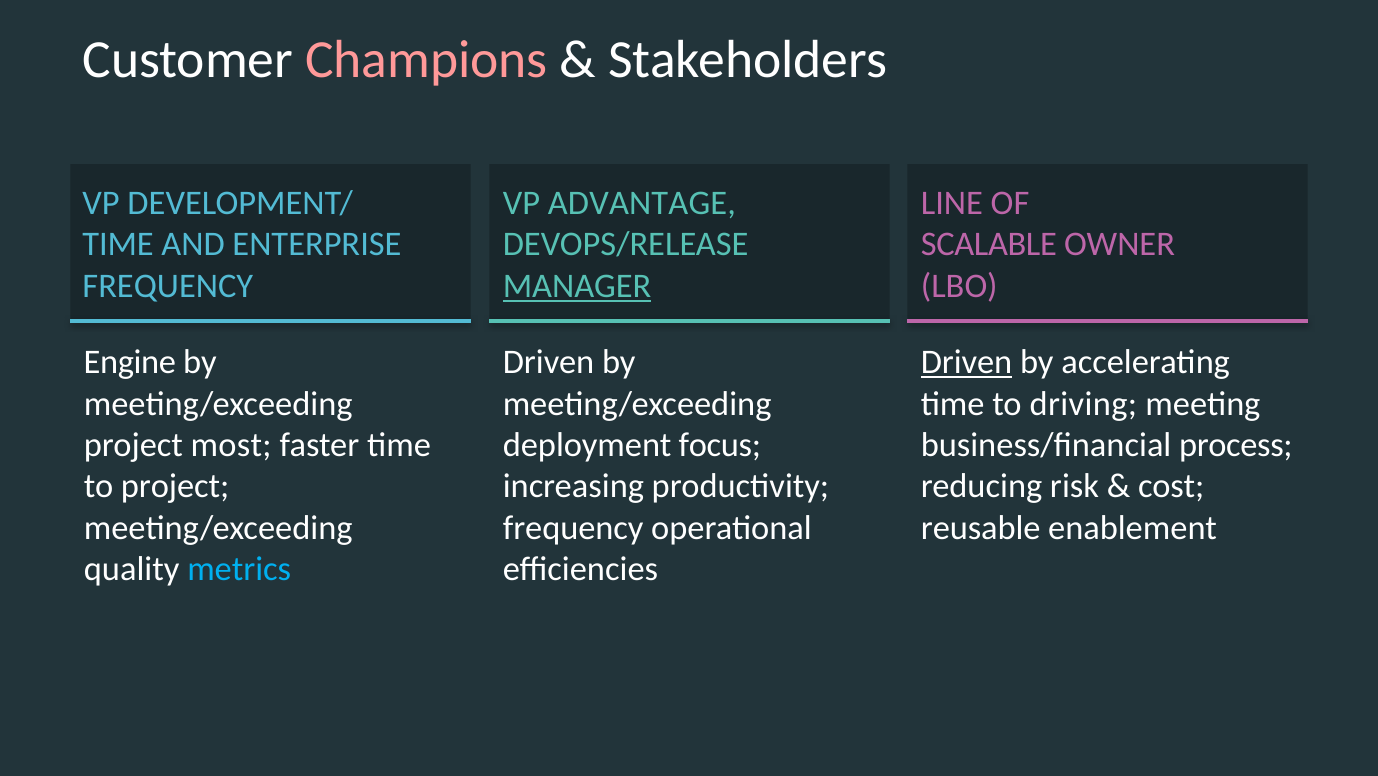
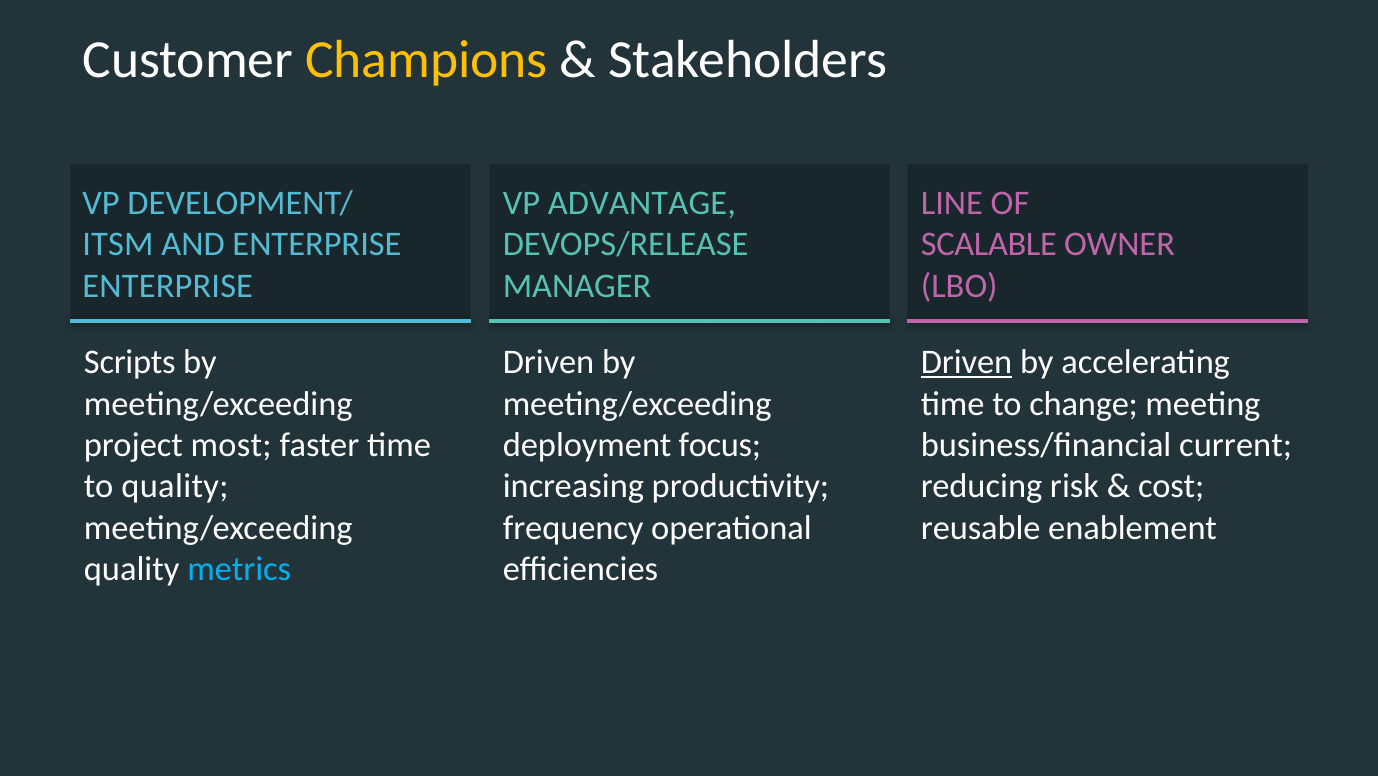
Champions colour: pink -> yellow (427, 59)
TIME: TIME -> ITSM (118, 244)
FREQUENCY: FREQUENCY -> ENTERPRISE (168, 286)
MANAGER underline: present -> none (577, 286)
Engine: Engine -> Scripts (130, 362)
driving: driving -> change (1084, 404)
process: process -> current (1236, 445)
to project: project -> quality (175, 487)
